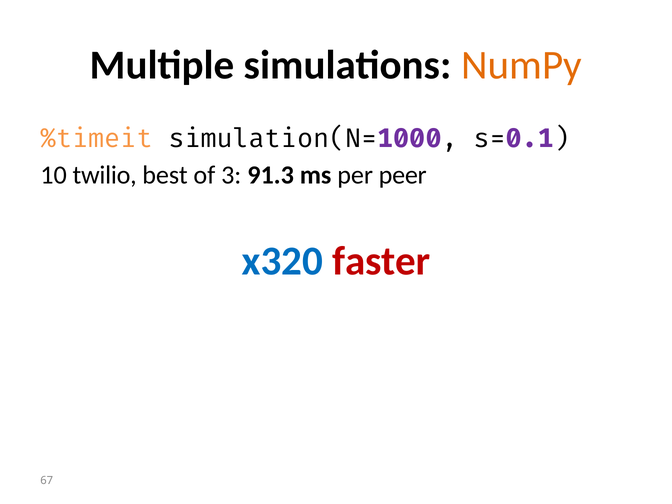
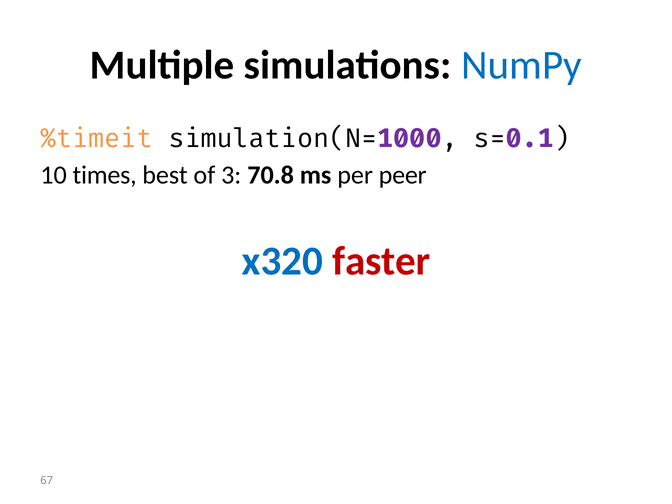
NumPy colour: orange -> blue (522, 65)
twilio: twilio -> times (105, 175)
91.3: 91.3 -> 70.8 (271, 175)
